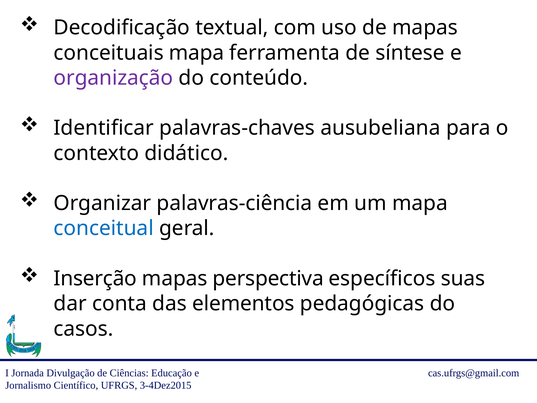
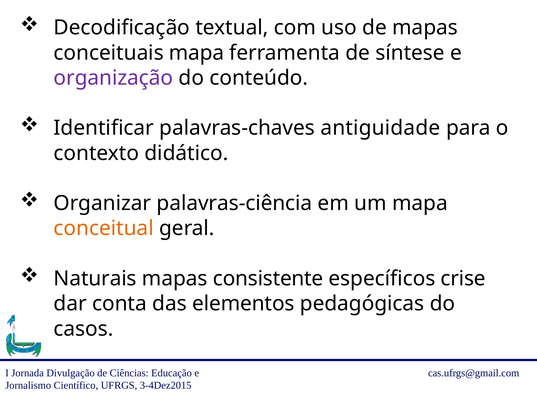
ausubeliana: ausubeliana -> antiguidade (380, 128)
conceitual colour: blue -> orange (104, 228)
Inserção: Inserção -> Naturais (95, 278)
perspectiva: perspectiva -> consistente (268, 278)
suas: suas -> crise (463, 278)
